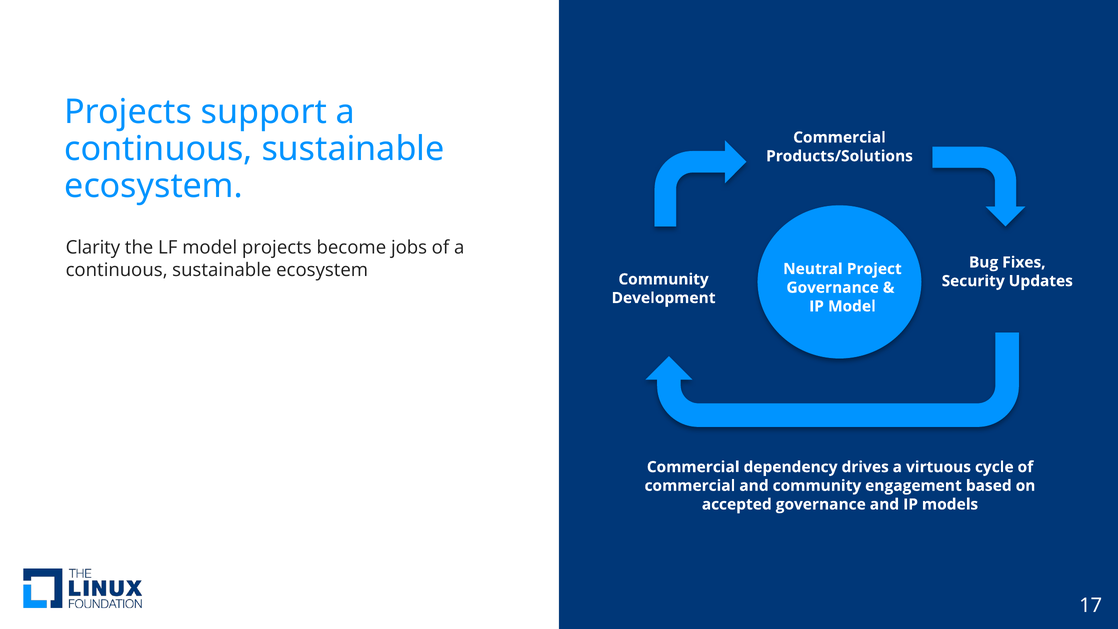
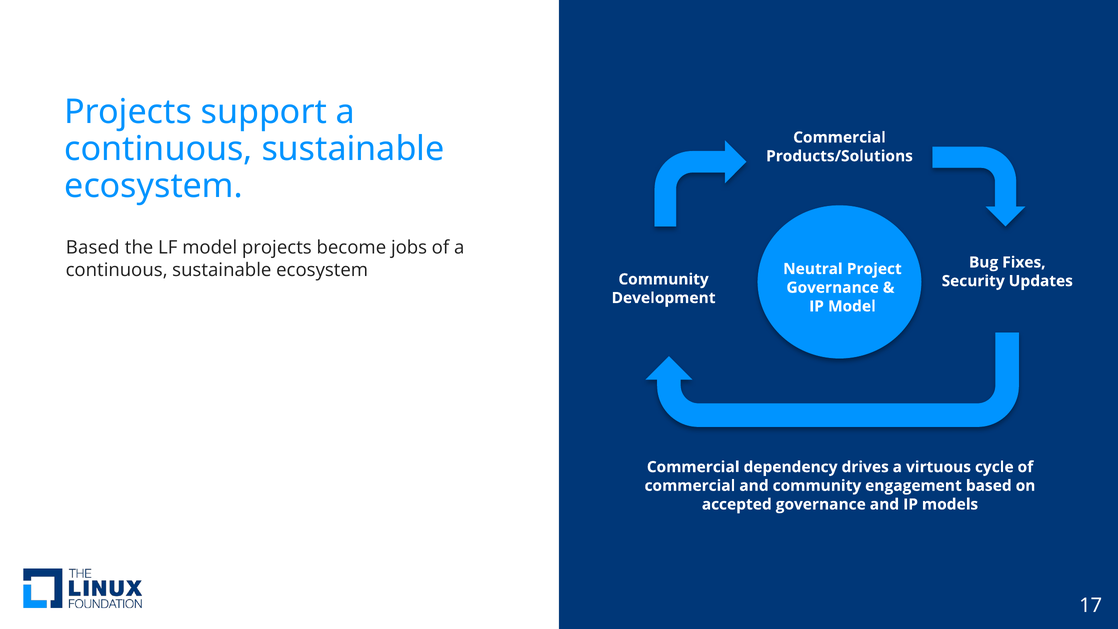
Clarity: Clarity -> Based (93, 248)
